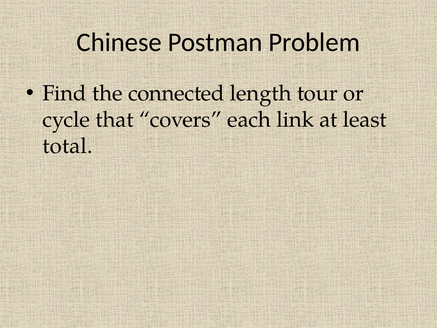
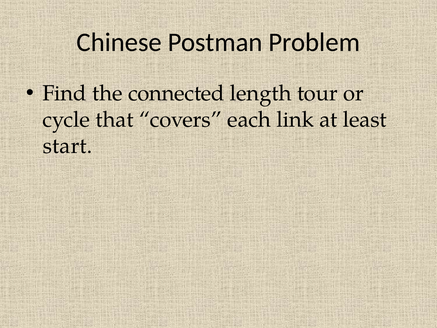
total: total -> start (68, 146)
